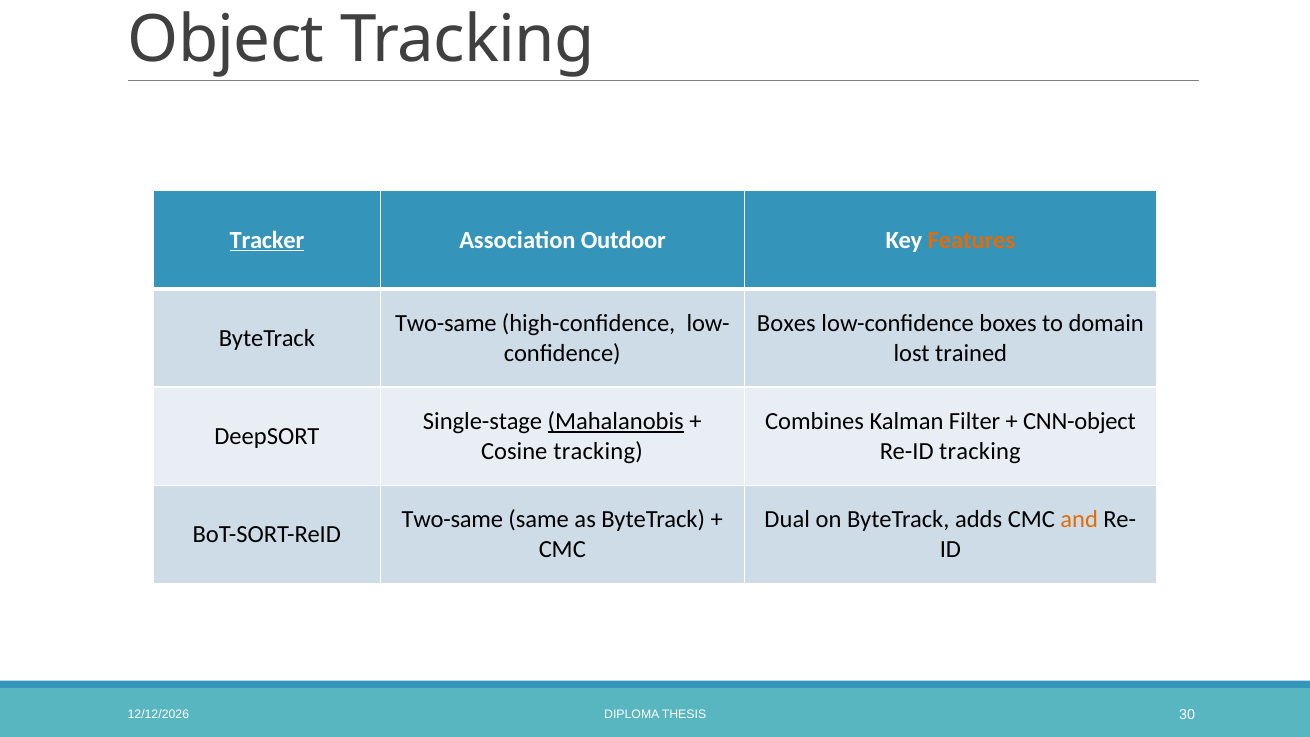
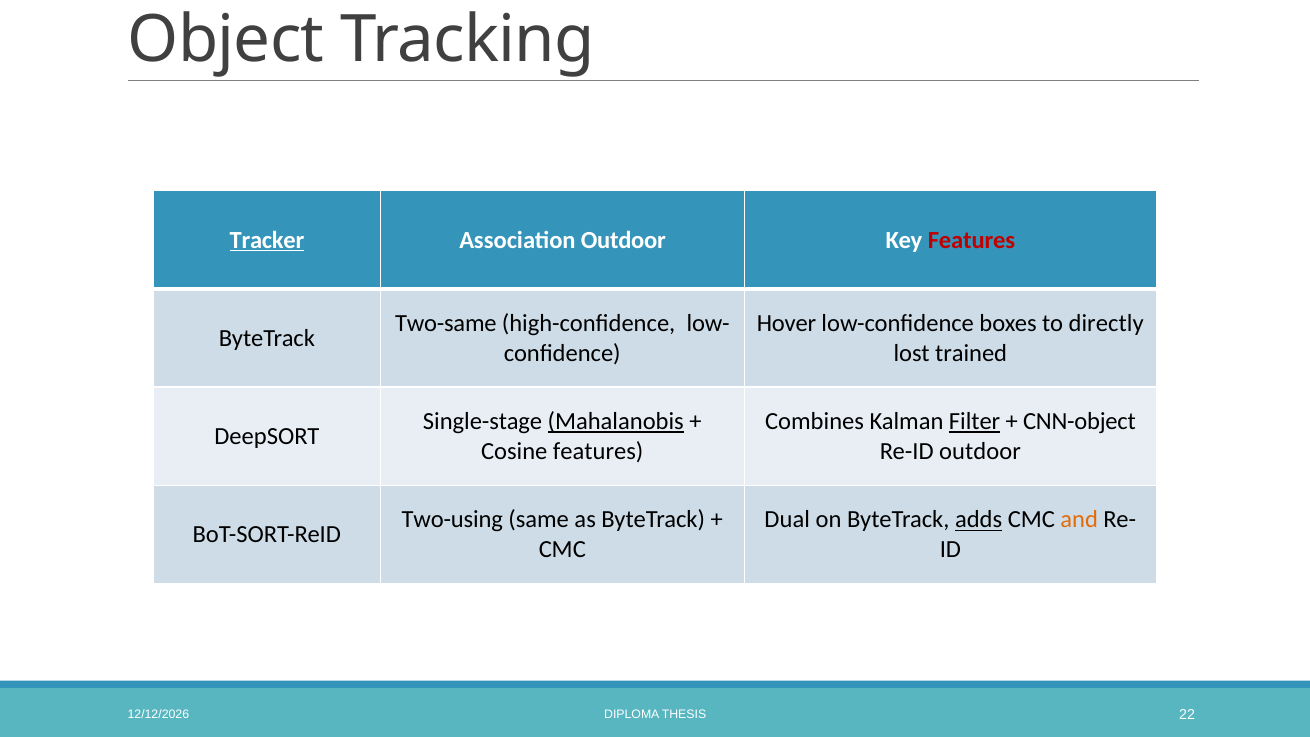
Features colour: orange -> red (972, 240)
Boxes: Boxes -> Hover (786, 323)
domain: domain -> directly (1106, 323)
Filter underline: none -> present (975, 421)
Cosine tracking: tracking -> features (598, 451)
Re-ID tracking: tracking -> outdoor (980, 451)
Two-same: Two-same -> Two-using (452, 520)
adds underline: none -> present (979, 520)
30: 30 -> 22 (1187, 715)
